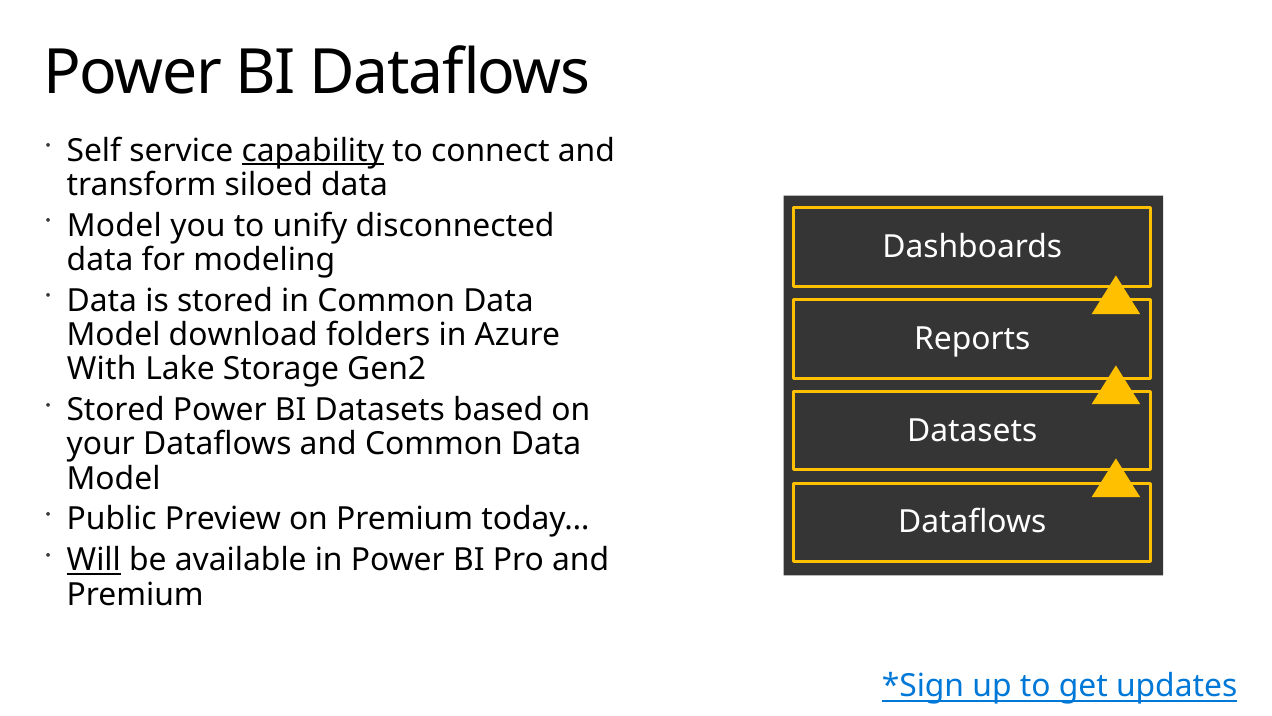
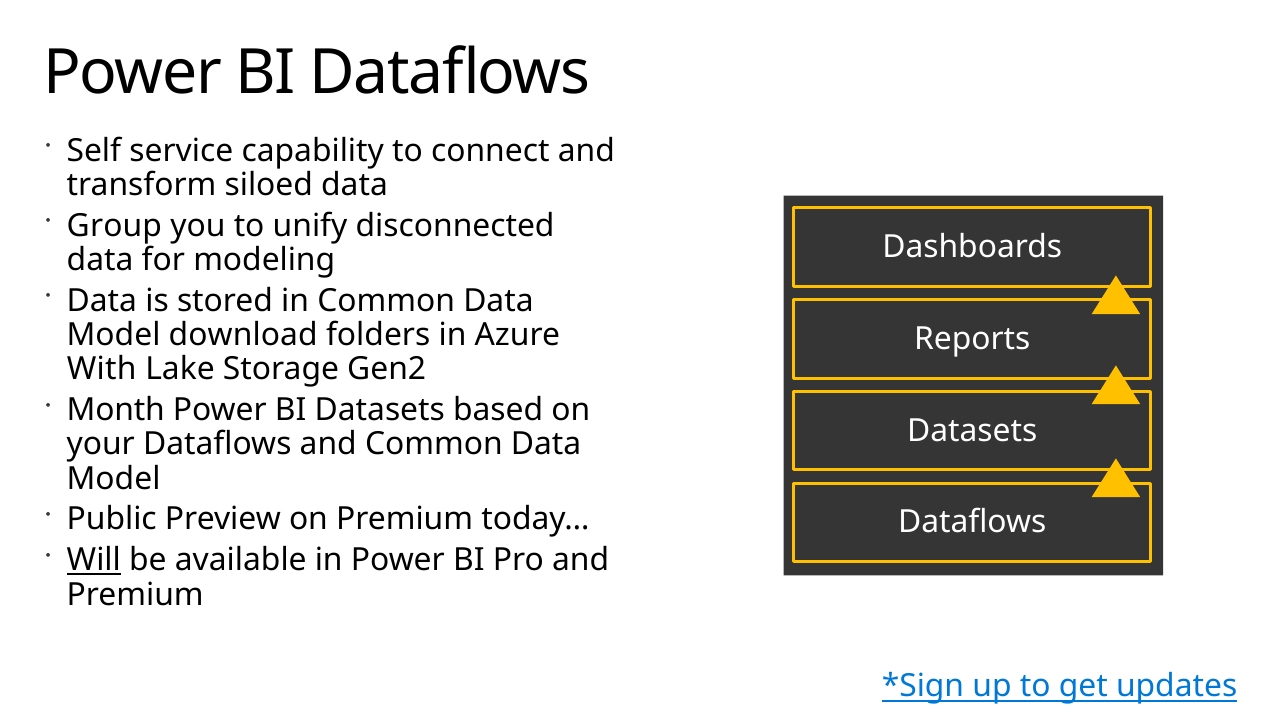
capability underline: present -> none (313, 150)
Model: Model -> Group (114, 225)
Stored: Stored -> Month (116, 410)
